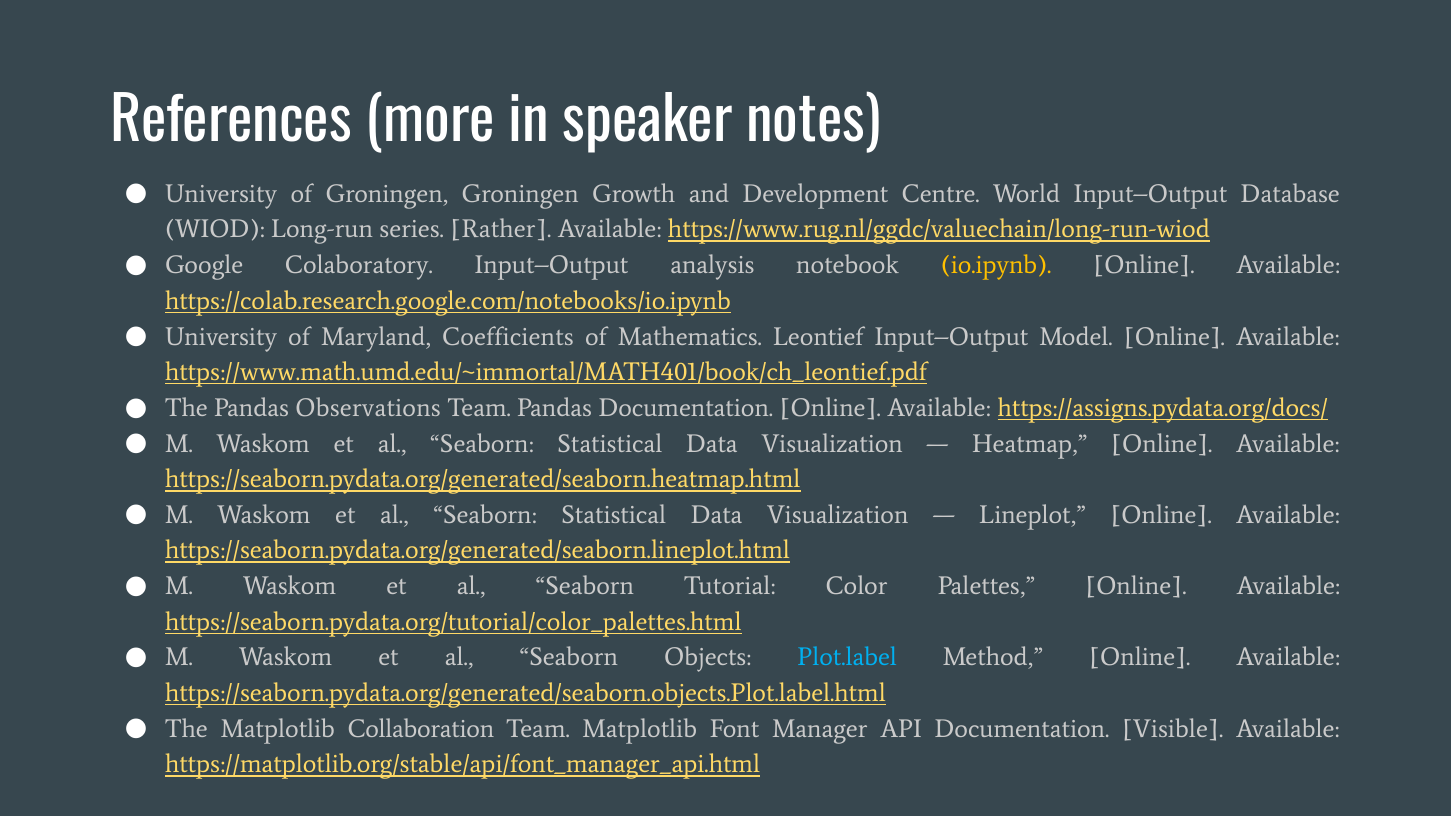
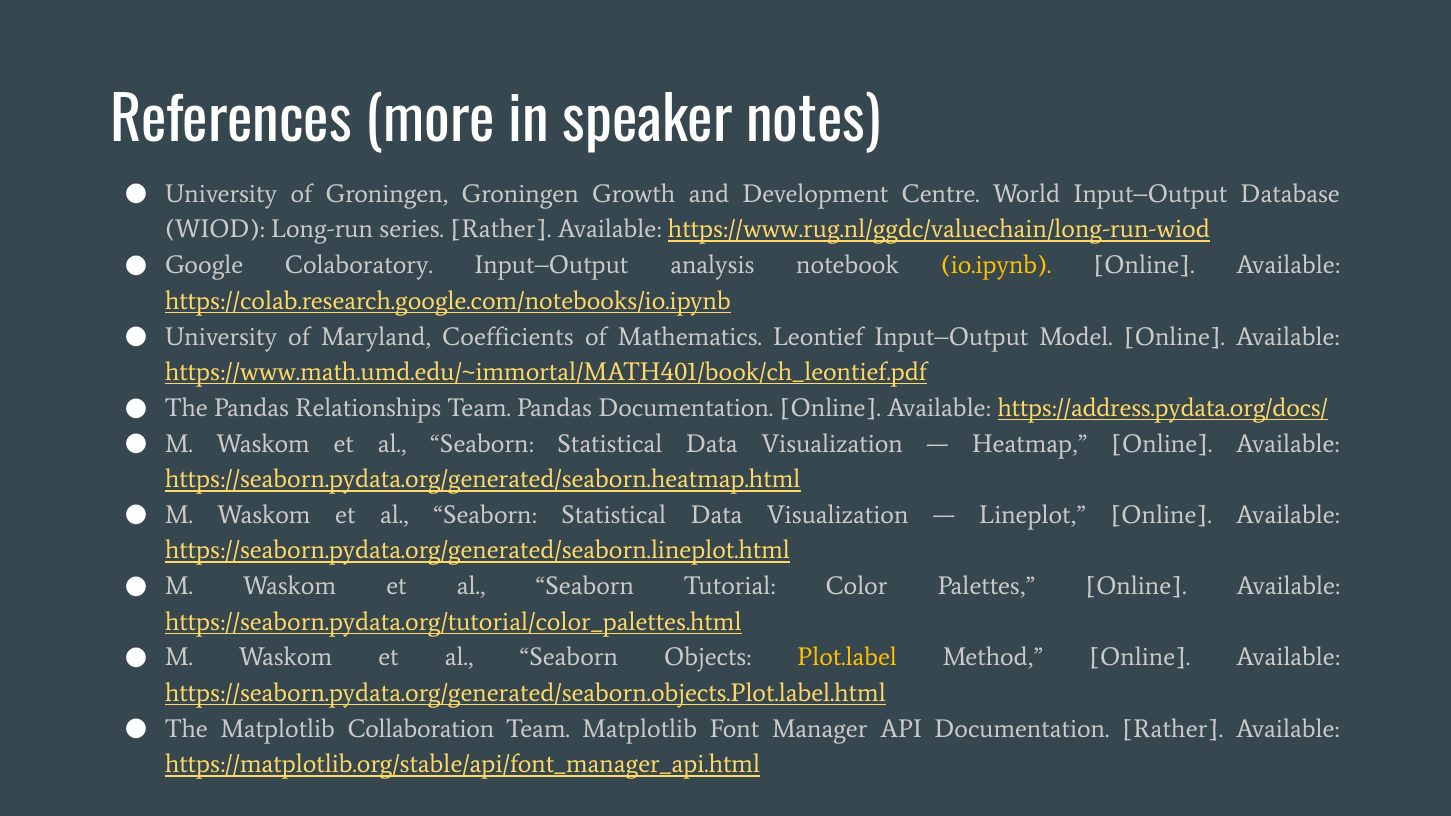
Observations: Observations -> Relationships (368, 408)
https://assigns.pydata.org/docs/: https://assigns.pydata.org/docs/ -> https://address.pydata.org/docs/ (1163, 408)
Plot.label colour: light blue -> yellow (847, 658)
Documentation Visible: Visible -> Rather (1173, 729)
